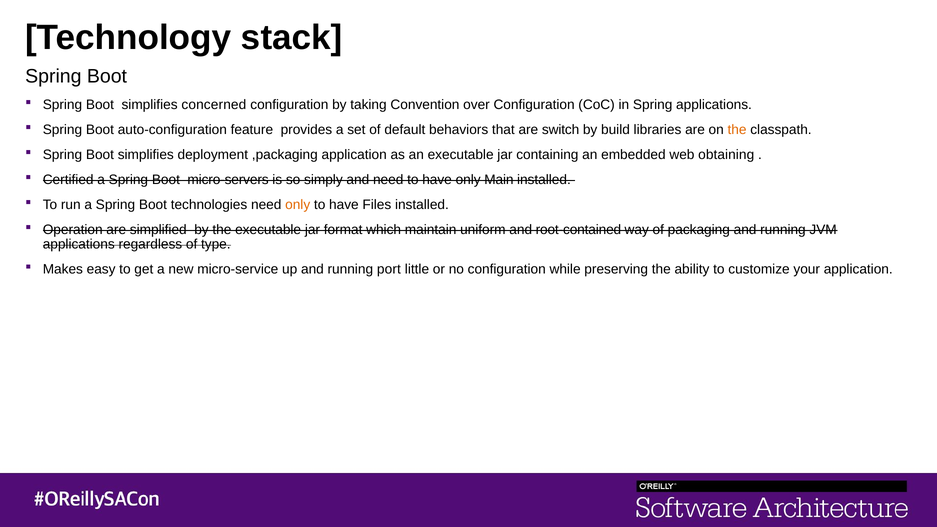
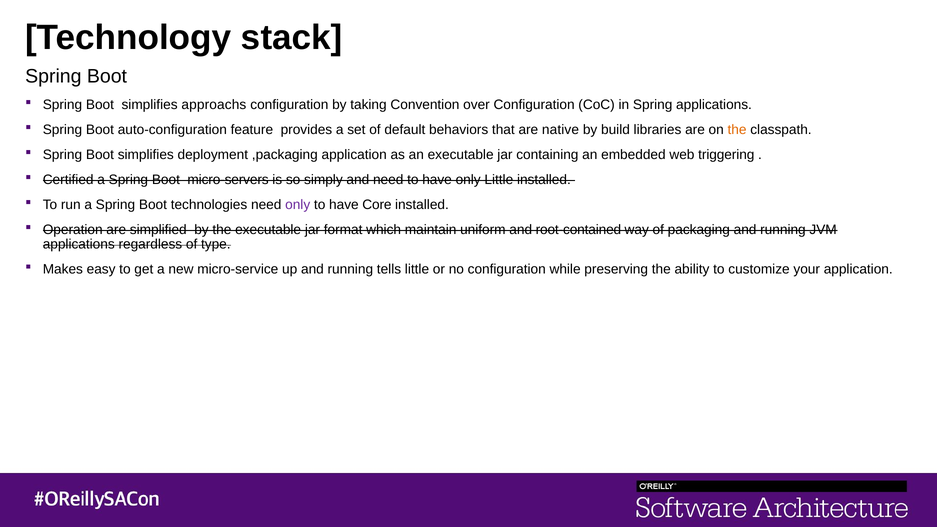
concerned: concerned -> approachs (214, 105)
switch: switch -> native (560, 130)
obtaining: obtaining -> triggering (726, 155)
only Main: Main -> Little (499, 180)
only colour: orange -> purple (298, 205)
Files: Files -> Core (377, 205)
port: port -> tells (389, 269)
